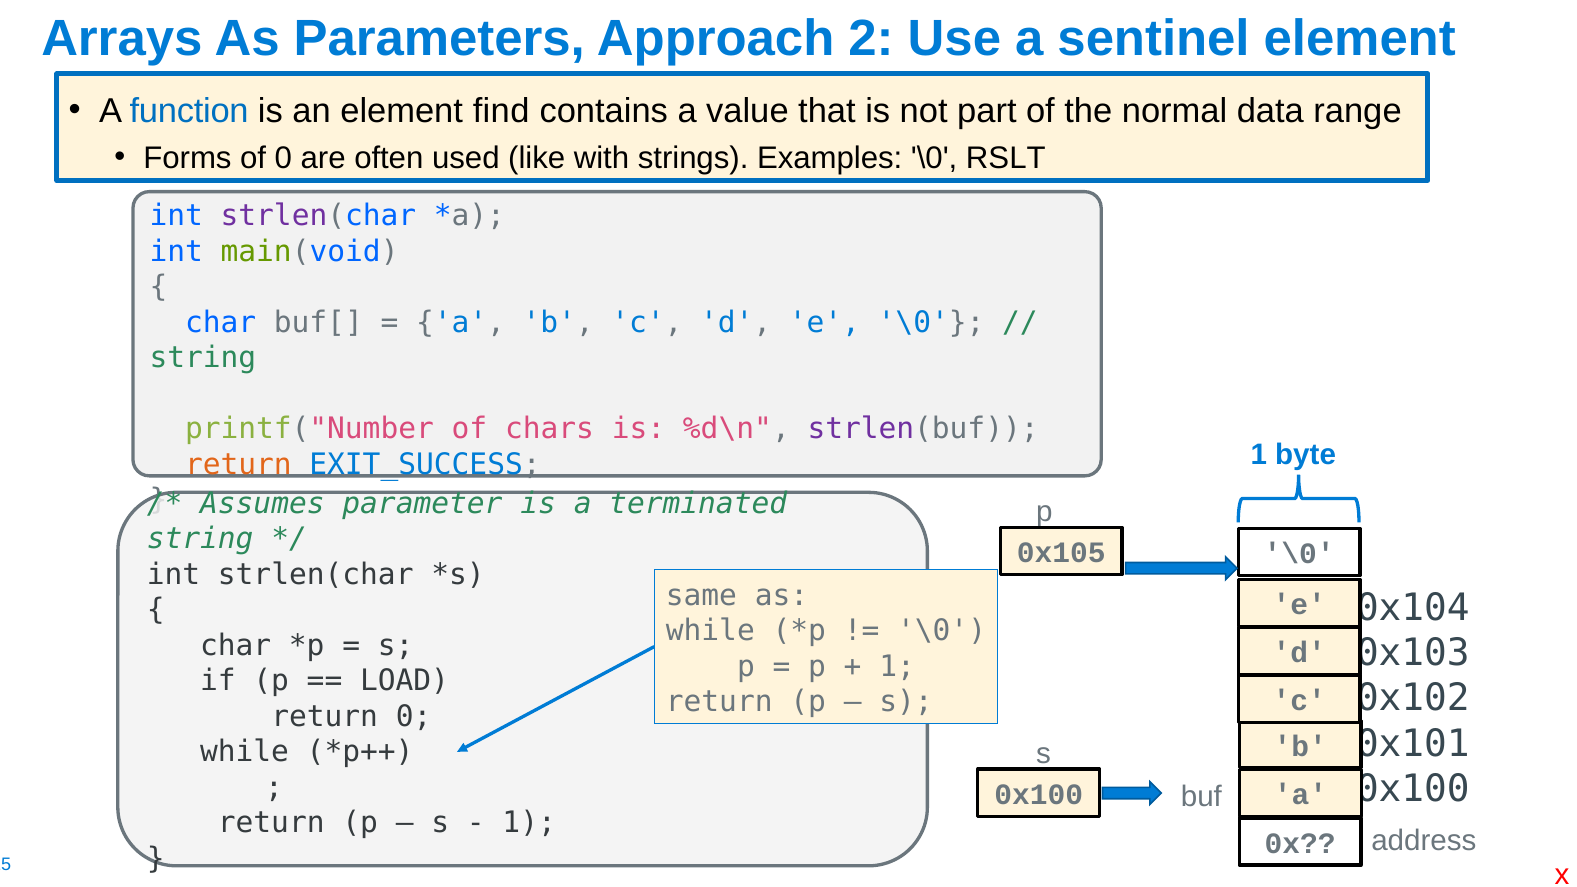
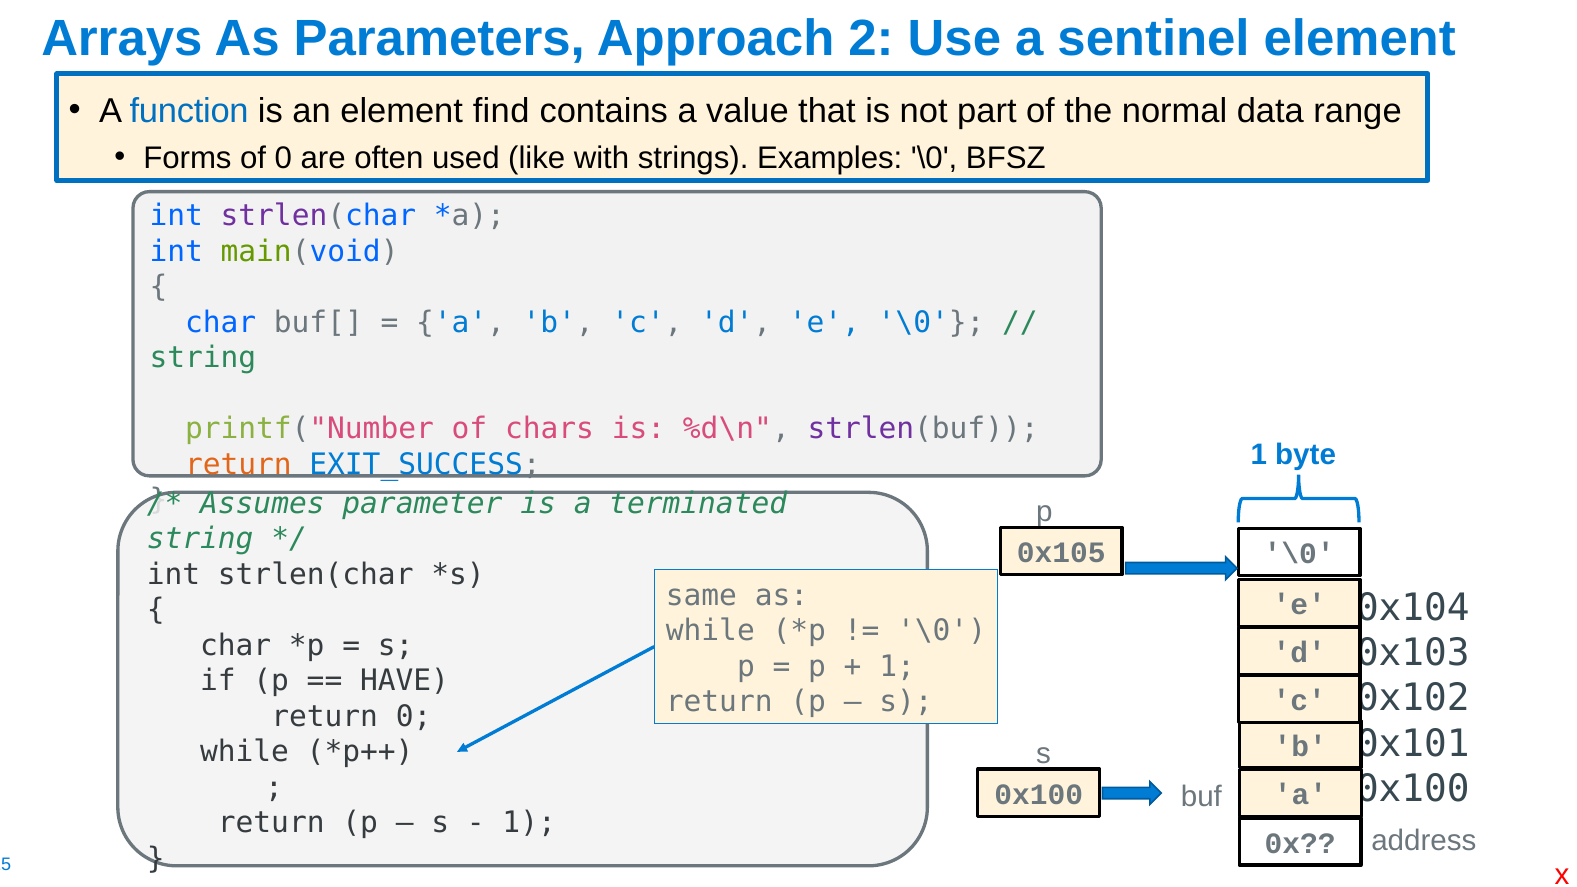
RSLT: RSLT -> BFSZ (1006, 158)
LOAD: LOAD -> HAVE (404, 681)
